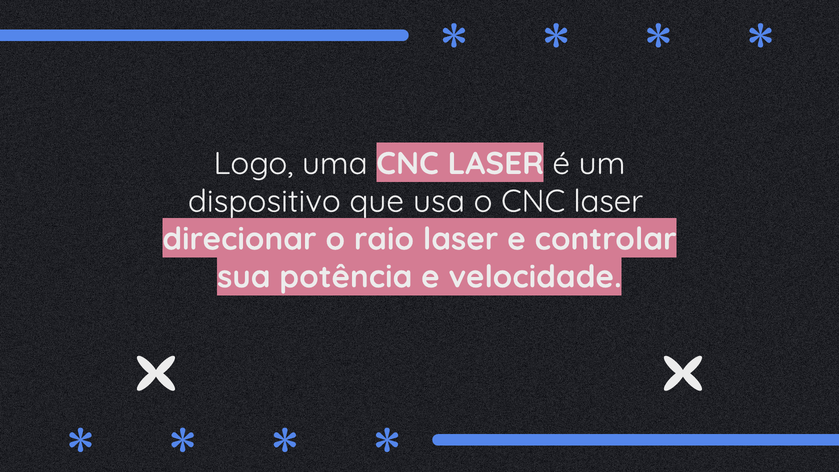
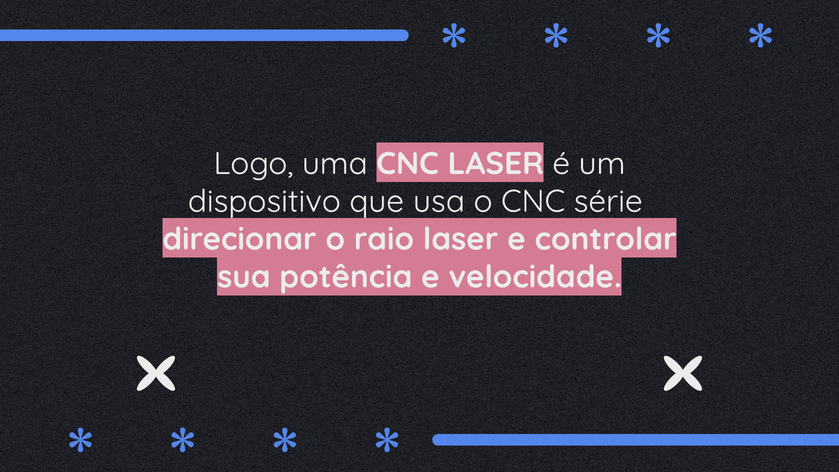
o CNC laser: laser -> série (608, 201)
